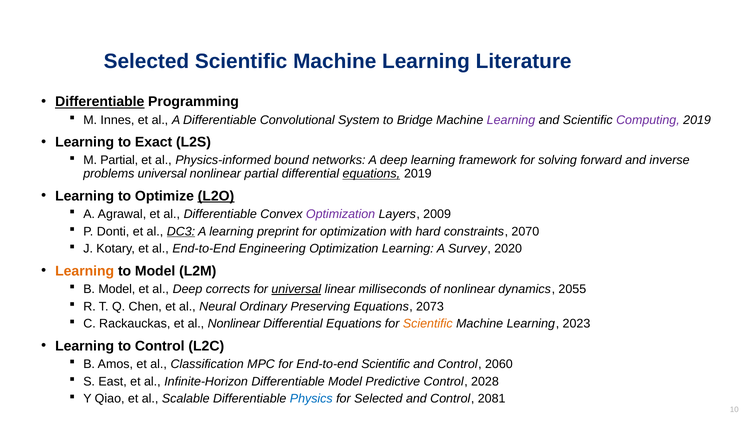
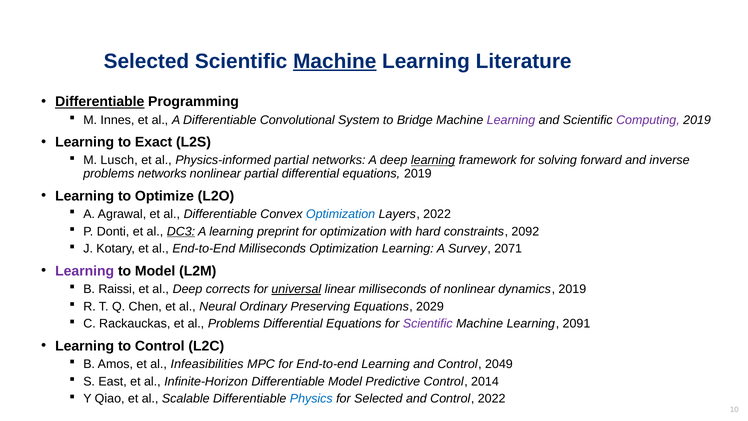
Machine underline: none -> present (335, 61)
M Partial: Partial -> Lusch (119, 160)
Physics-informed bound: bound -> partial (291, 160)
learning underline: none -> present (433, 160)
problems universal: universal -> networks (162, 174)
equations underline: present -> none (371, 174)
L2O underline: present -> none (216, 196)
Optimization colour: purple -> blue (341, 214)
Layers 2009: 2009 -> 2022 (437, 214)
2070: 2070 -> 2092 (525, 231)
End-to-End Engineering: Engineering -> Milliseconds (272, 249)
2020: 2020 -> 2071 (508, 249)
Learning colour: orange -> purple (85, 271)
B Model: Model -> Raissi (117, 289)
dynamics 2055: 2055 -> 2019 (572, 289)
2073: 2073 -> 2029 (430, 306)
al Nonlinear: Nonlinear -> Problems (234, 324)
Scientific colour: orange -> purple (428, 324)
2023: 2023 -> 2091 (576, 324)
Classification: Classification -> Infeasibilities (207, 364)
End-to-end Scientific: Scientific -> Learning (386, 364)
2060: 2060 -> 2049 (499, 364)
2028: 2028 -> 2014 (485, 381)
Control 2081: 2081 -> 2022 (492, 399)
